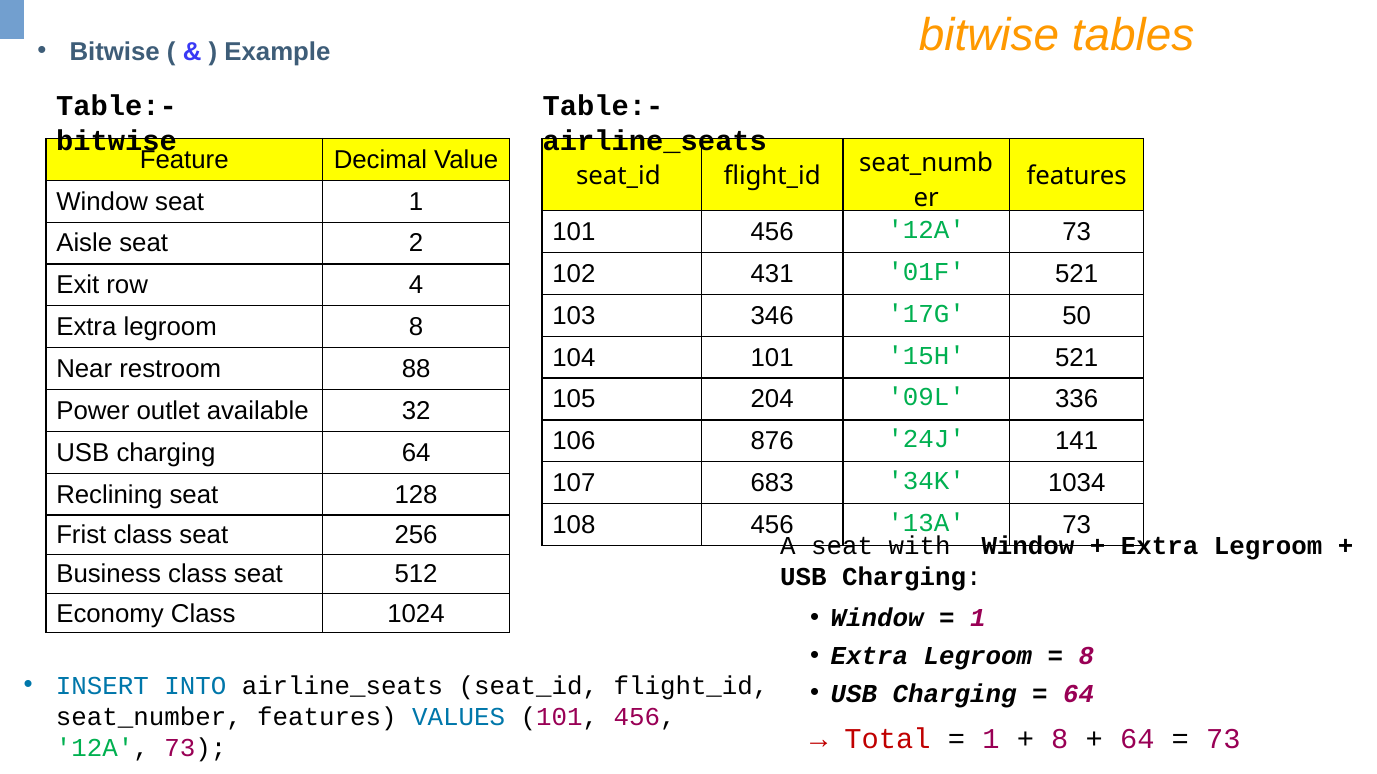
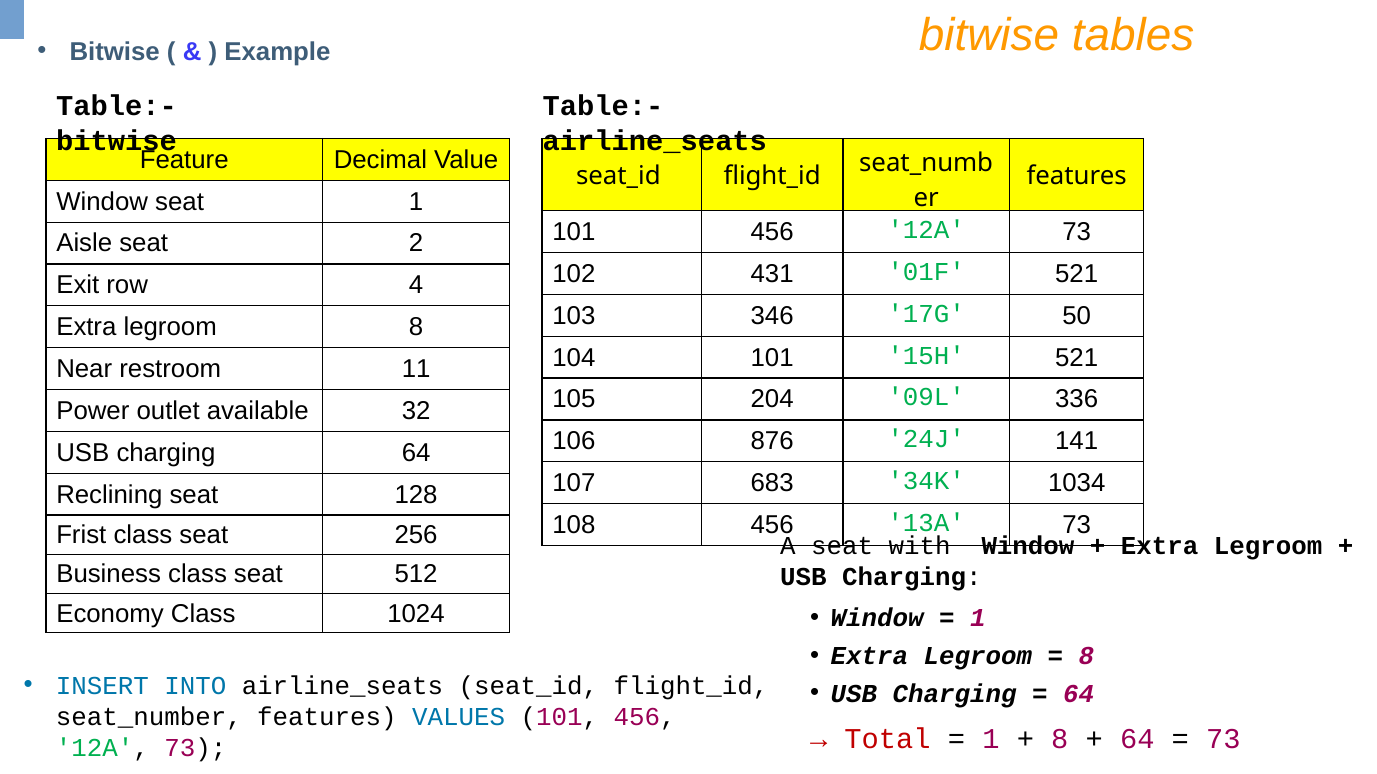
88: 88 -> 11 (416, 369)
